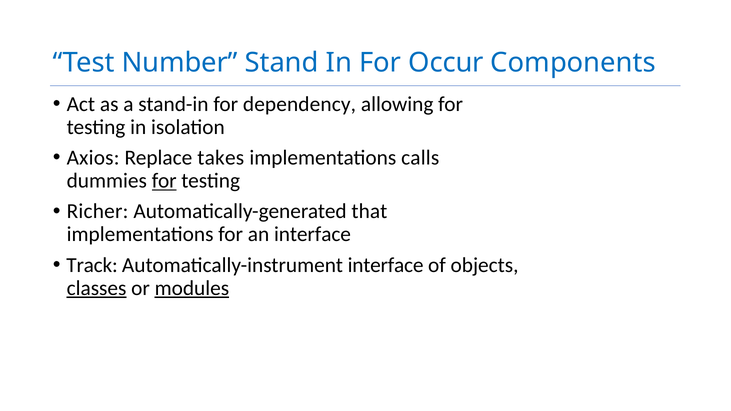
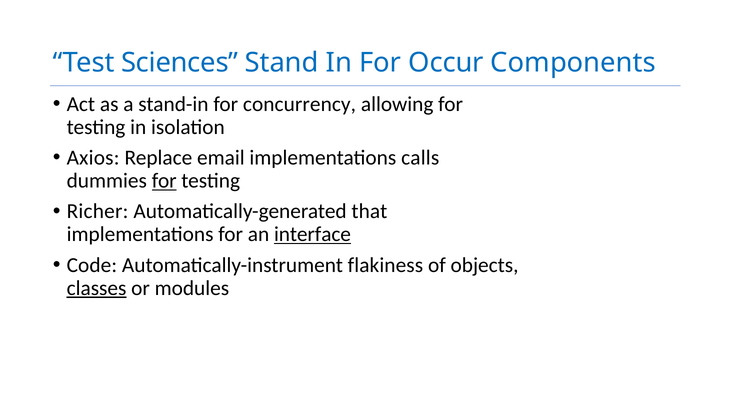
Number: Number -> Sciences (180, 63)
dependency: dependency -> concurrency (299, 104)
takes: takes -> email (221, 158)
interface underline: none -> present (312, 235)
Track: Track -> Code (92, 265)
Automatically-instrument interface: interface -> flakiness (385, 265)
modules underline: present -> none (192, 288)
